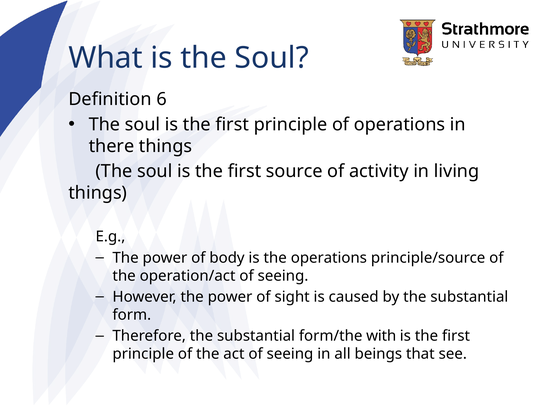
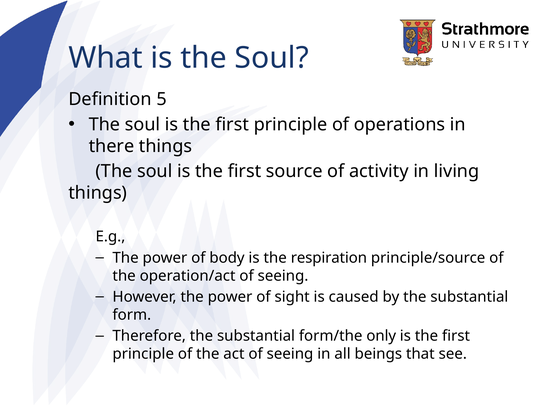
6: 6 -> 5 (162, 99)
the operations: operations -> respiration (329, 258)
with: with -> only (381, 336)
